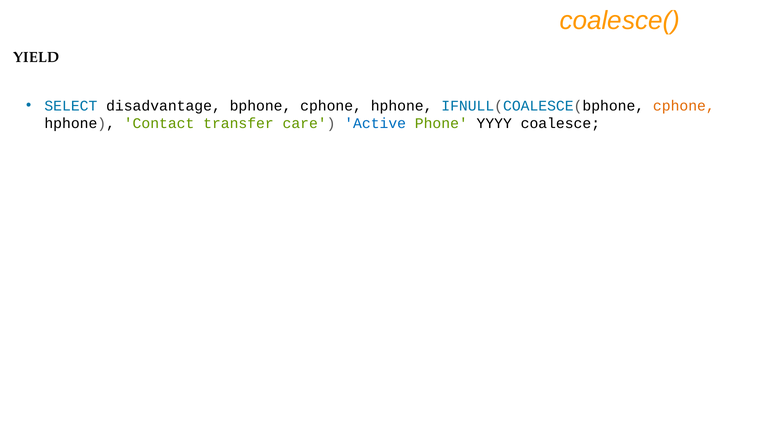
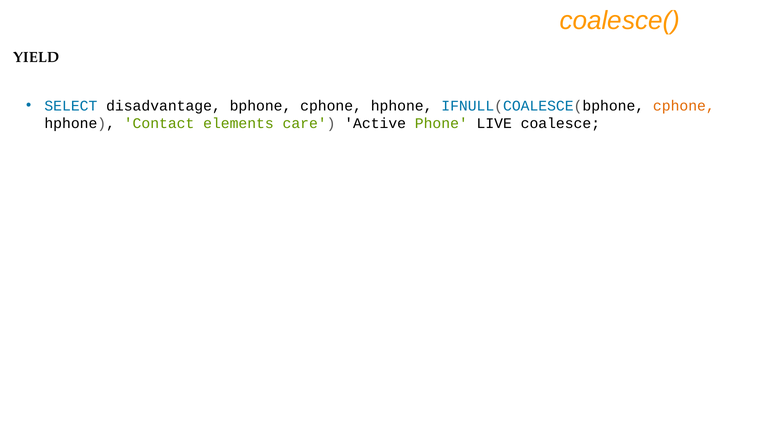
transfer: transfer -> elements (238, 124)
Active colour: blue -> black (375, 124)
YYYY: YYYY -> LIVE (494, 124)
